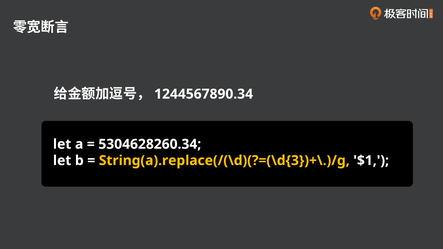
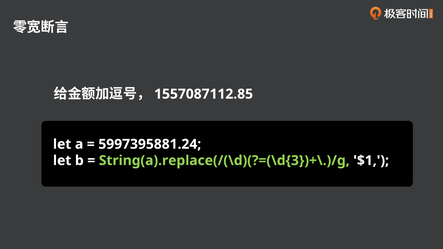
1244567890.34: 1244567890.34 -> 1557087112.85 (204, 94)
5304628260.34: 5304628260.34 -> 5997395881.24 (150, 144)
String(a).replace(/(\d)(?=(\d{3})+\.)/g colour: yellow -> light green (224, 161)
